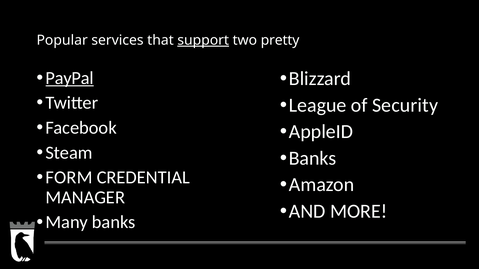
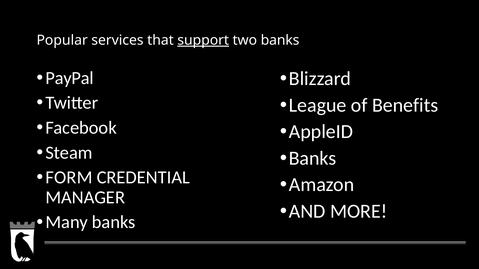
two pretty: pretty -> banks (280, 40)
PayPal underline: present -> none (70, 78)
Security: Security -> Benefits (405, 105)
